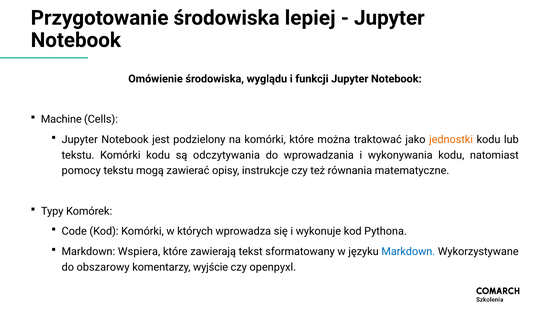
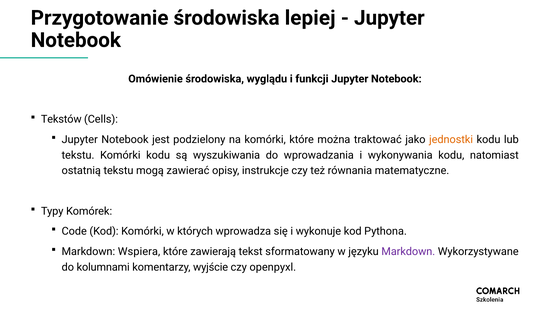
Machine: Machine -> Tekstów (61, 119)
odczytywania: odczytywania -> wyszukiwania (227, 155)
pomocy: pomocy -> ostatnią (81, 171)
Markdown colour: blue -> purple (408, 252)
obszarowy: obszarowy -> kolumnami (103, 268)
